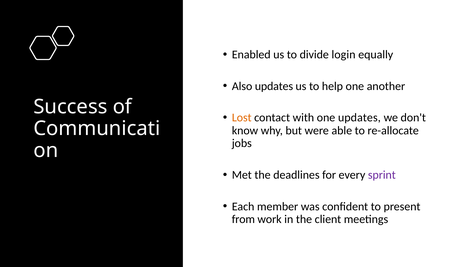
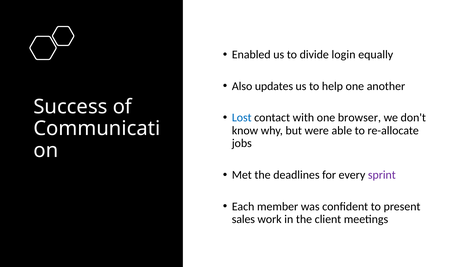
Lost colour: orange -> blue (242, 118)
one updates: updates -> browser (359, 118)
from: from -> sales (243, 219)
